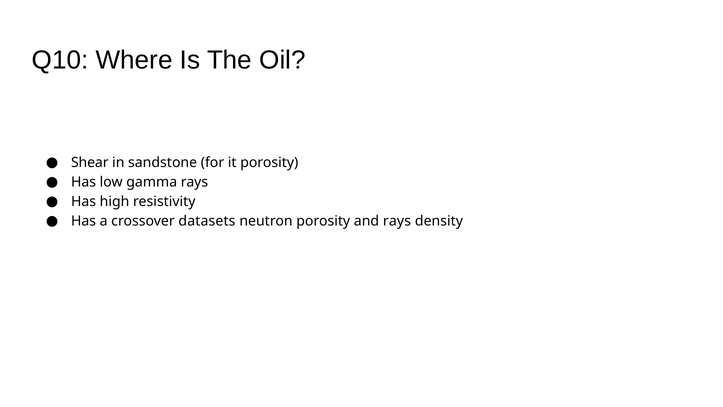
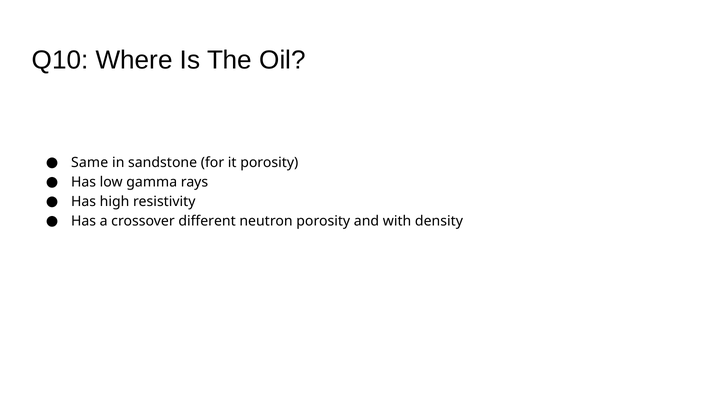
Shear: Shear -> Same (90, 162)
datasets: datasets -> different (207, 221)
and rays: rays -> with (397, 221)
